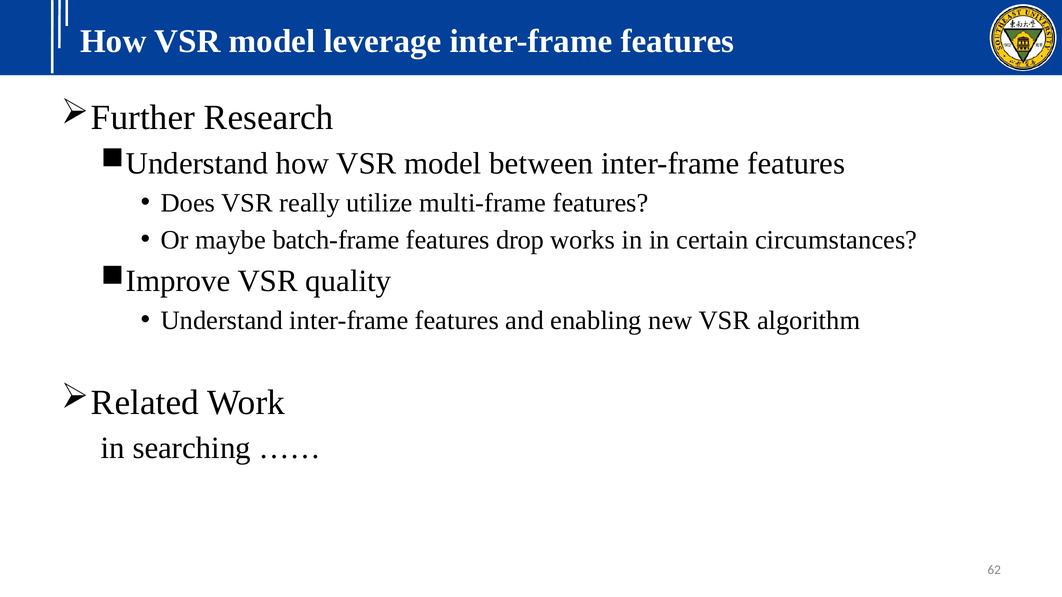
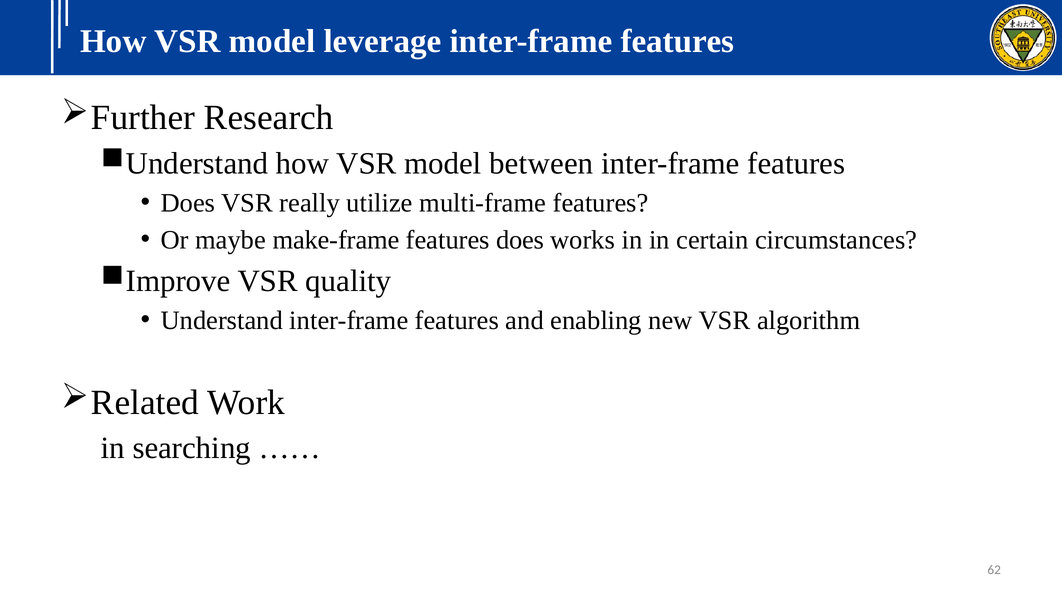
batch-frame: batch-frame -> make-frame (336, 240)
features drop: drop -> does (520, 240)
